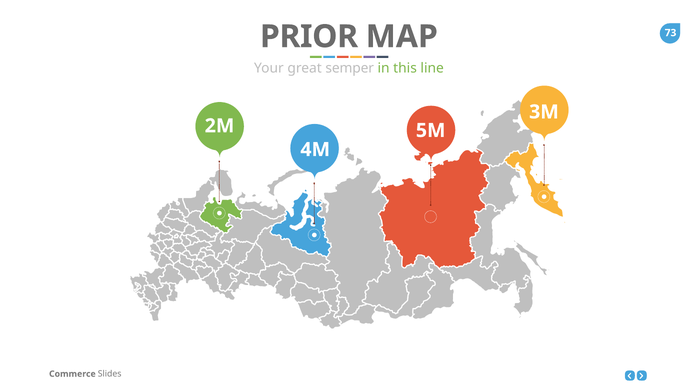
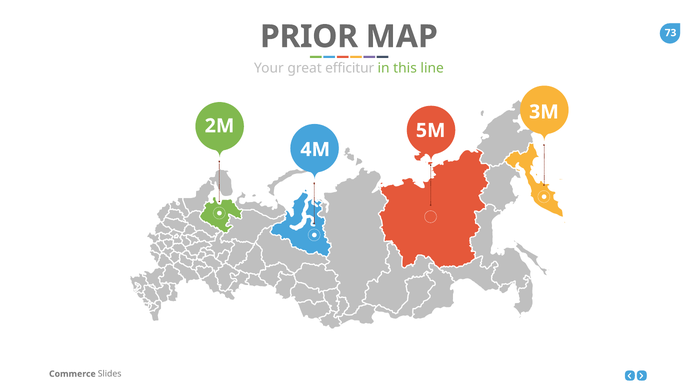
semper: semper -> efficitur (350, 68)
